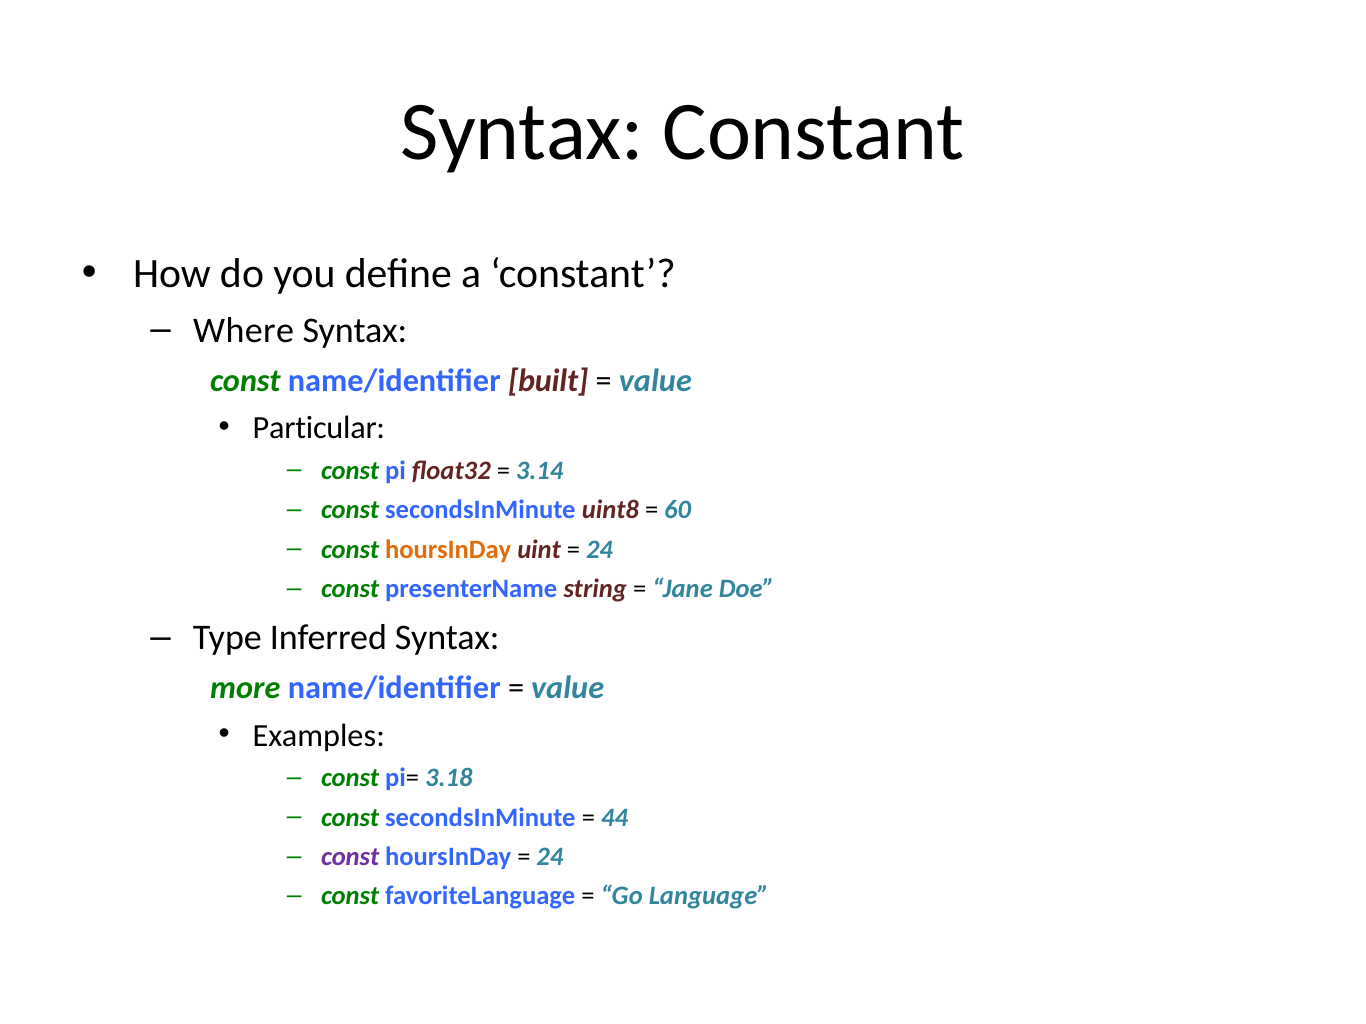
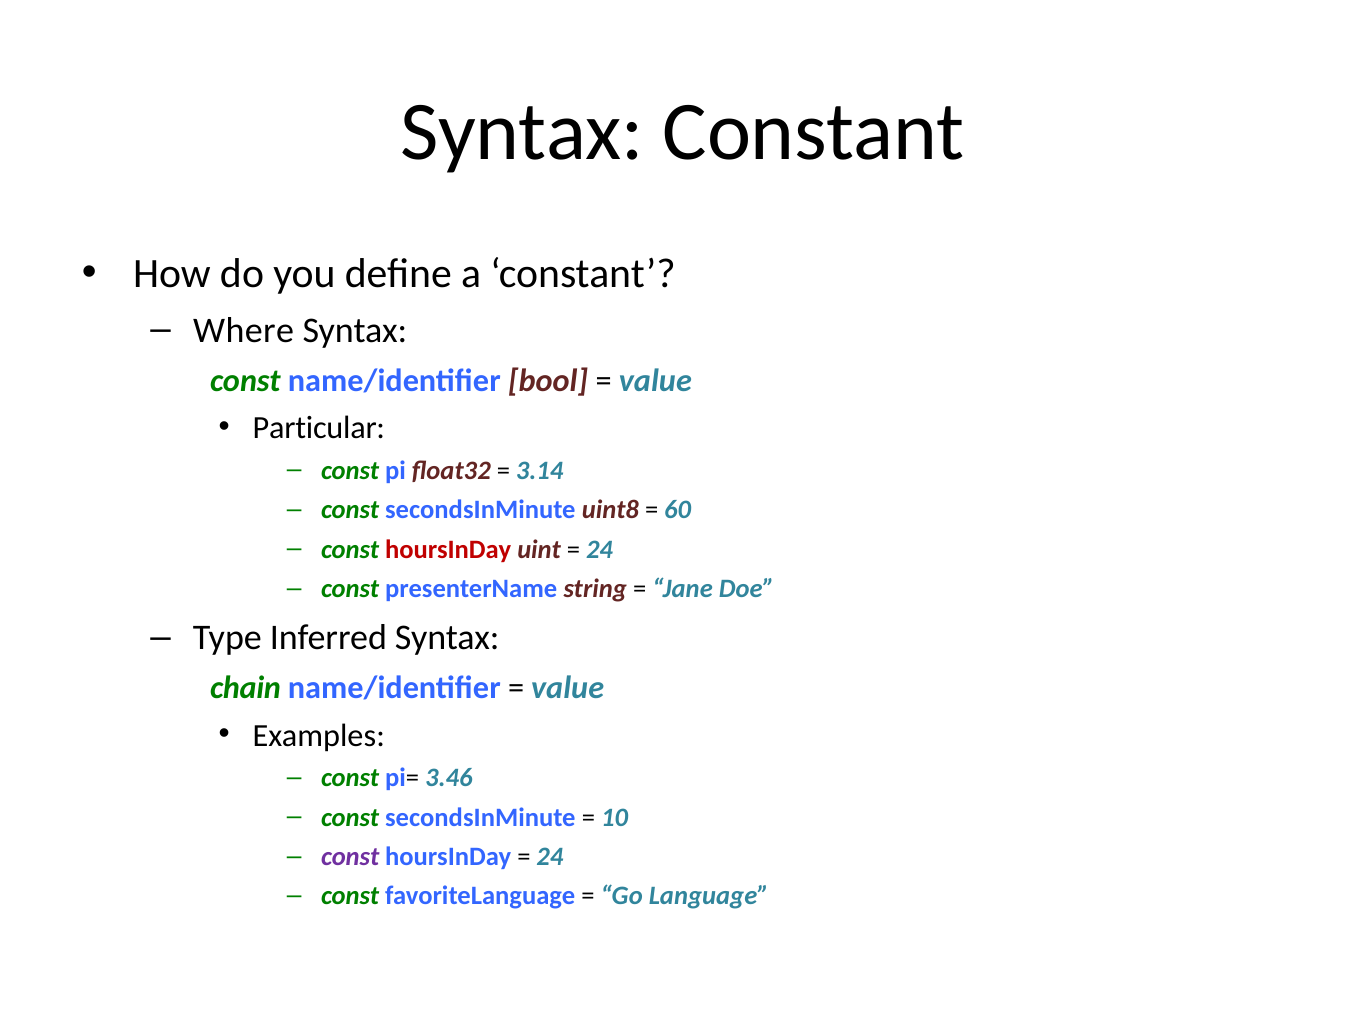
built: built -> bool (548, 381)
hoursInDay colour: orange -> red (448, 550)
more: more -> chain (245, 688)
3.18: 3.18 -> 3.46 (449, 778)
44: 44 -> 10 (615, 818)
